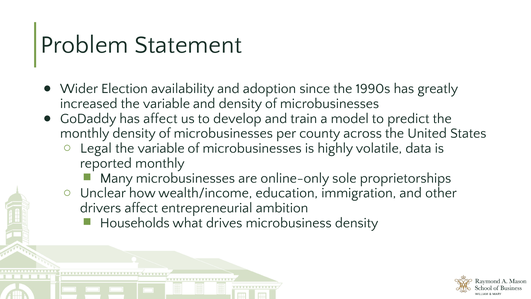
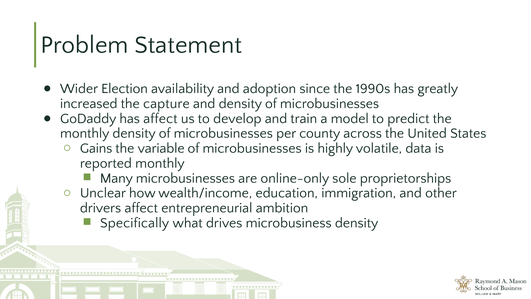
increased the variable: variable -> capture (166, 103)
Legal: Legal -> Gains (96, 148)
Households: Households -> Specifically (135, 223)
